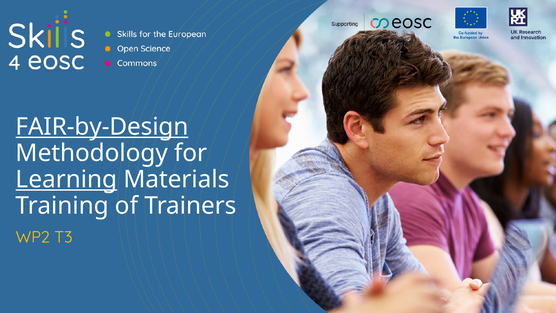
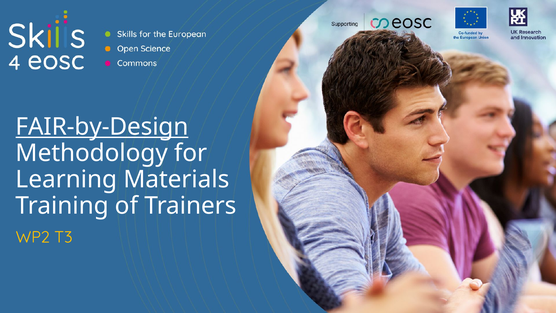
Learning underline: present -> none (66, 179)
